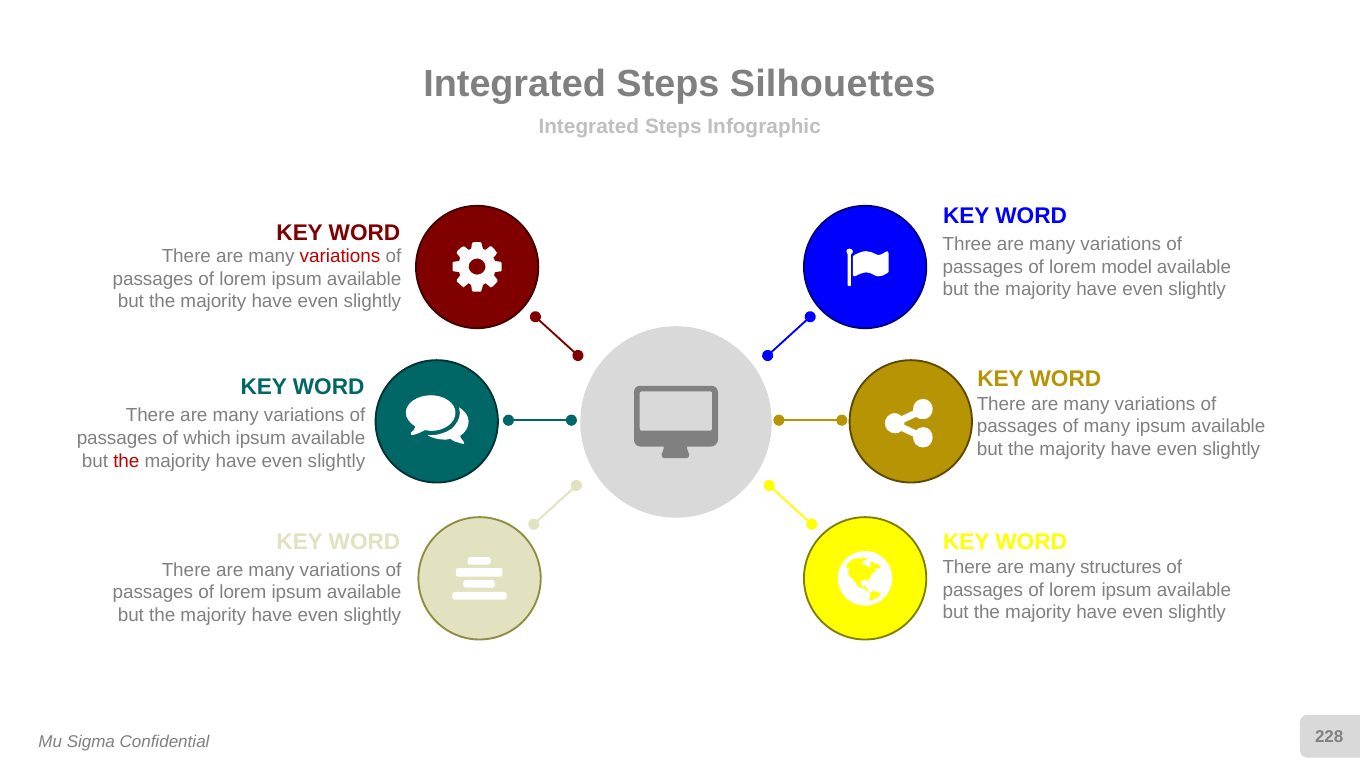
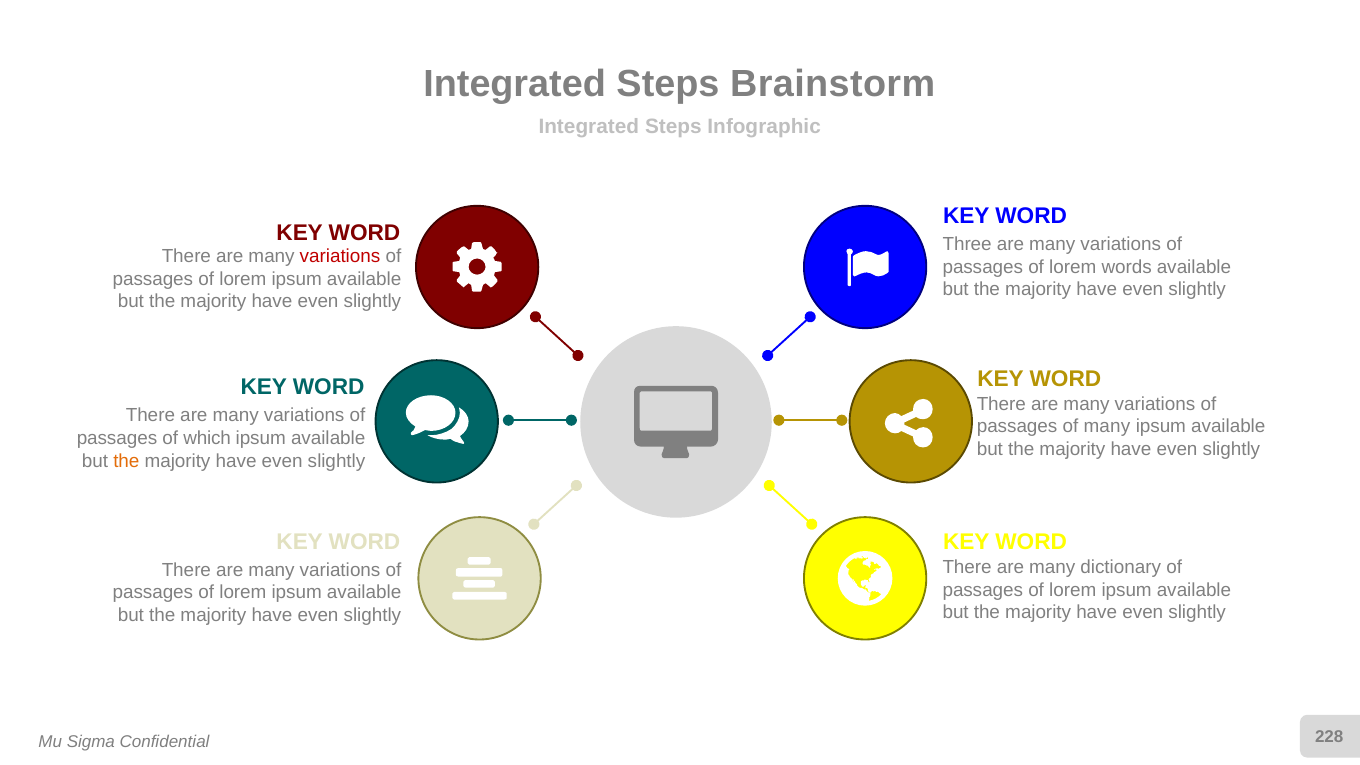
Silhouettes: Silhouettes -> Brainstorm (833, 84)
model: model -> words (1127, 267)
the colour: red -> orange (126, 461)
structures: structures -> dictionary (1121, 567)
